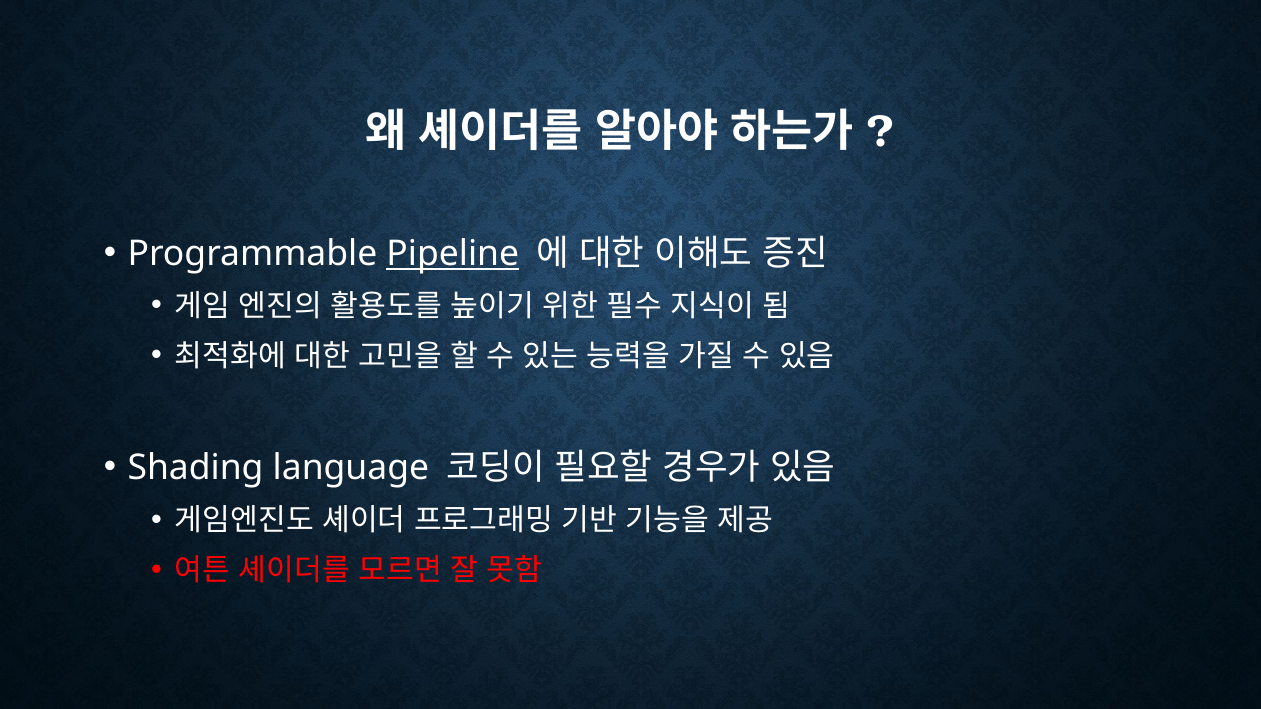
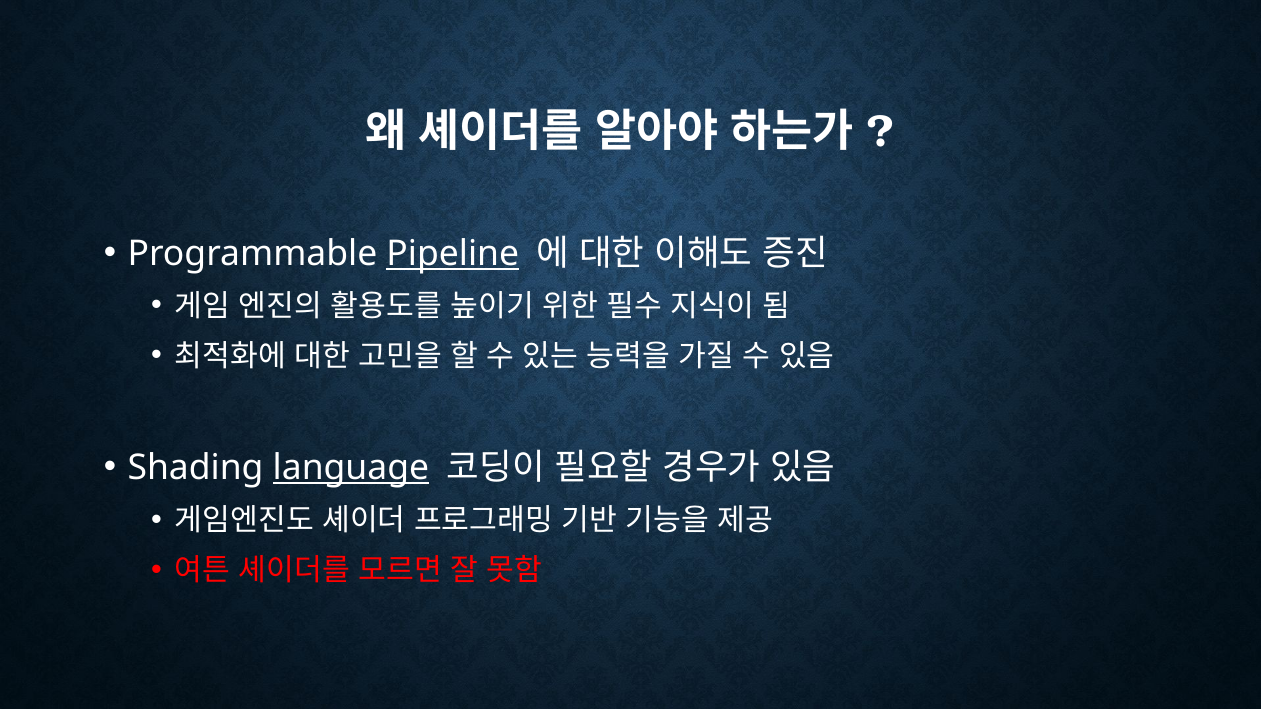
language underline: none -> present (351, 468)
